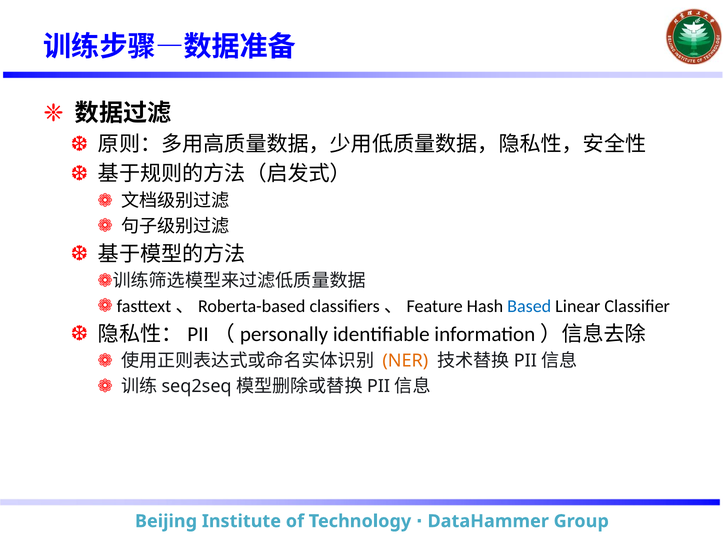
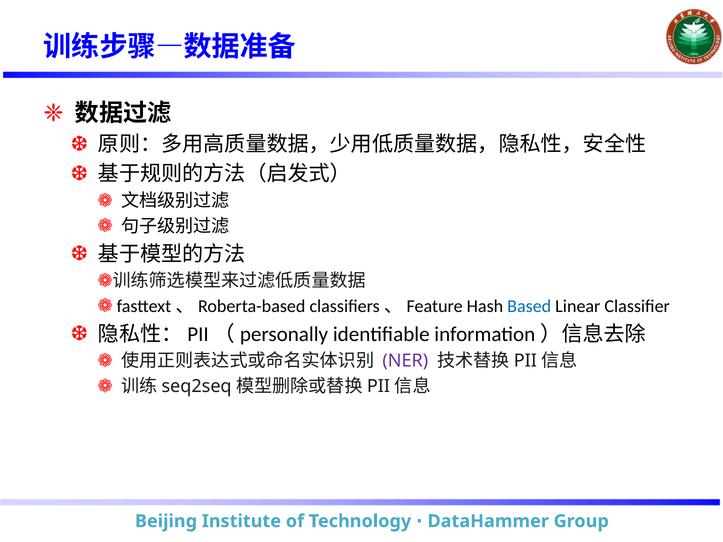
NER colour: orange -> purple (405, 361)
